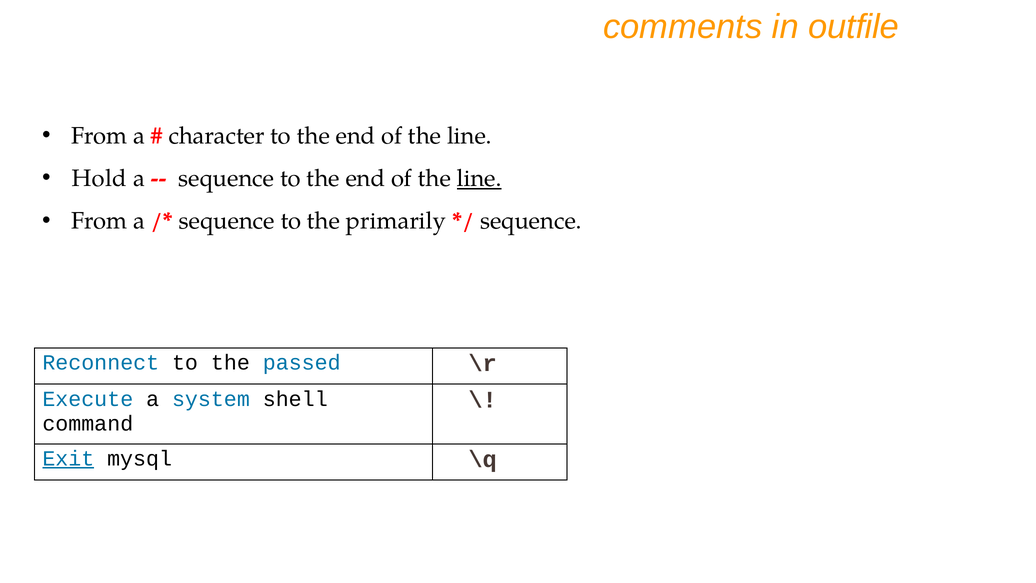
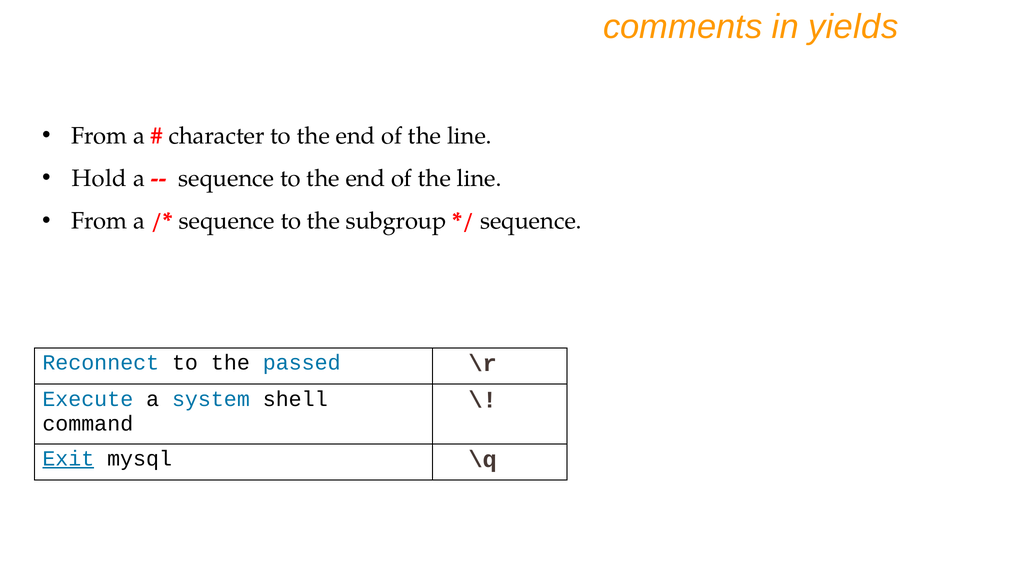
outfile: outfile -> yields (853, 27)
line underline: present -> none (479, 178)
primarily: primarily -> subgroup (396, 221)
